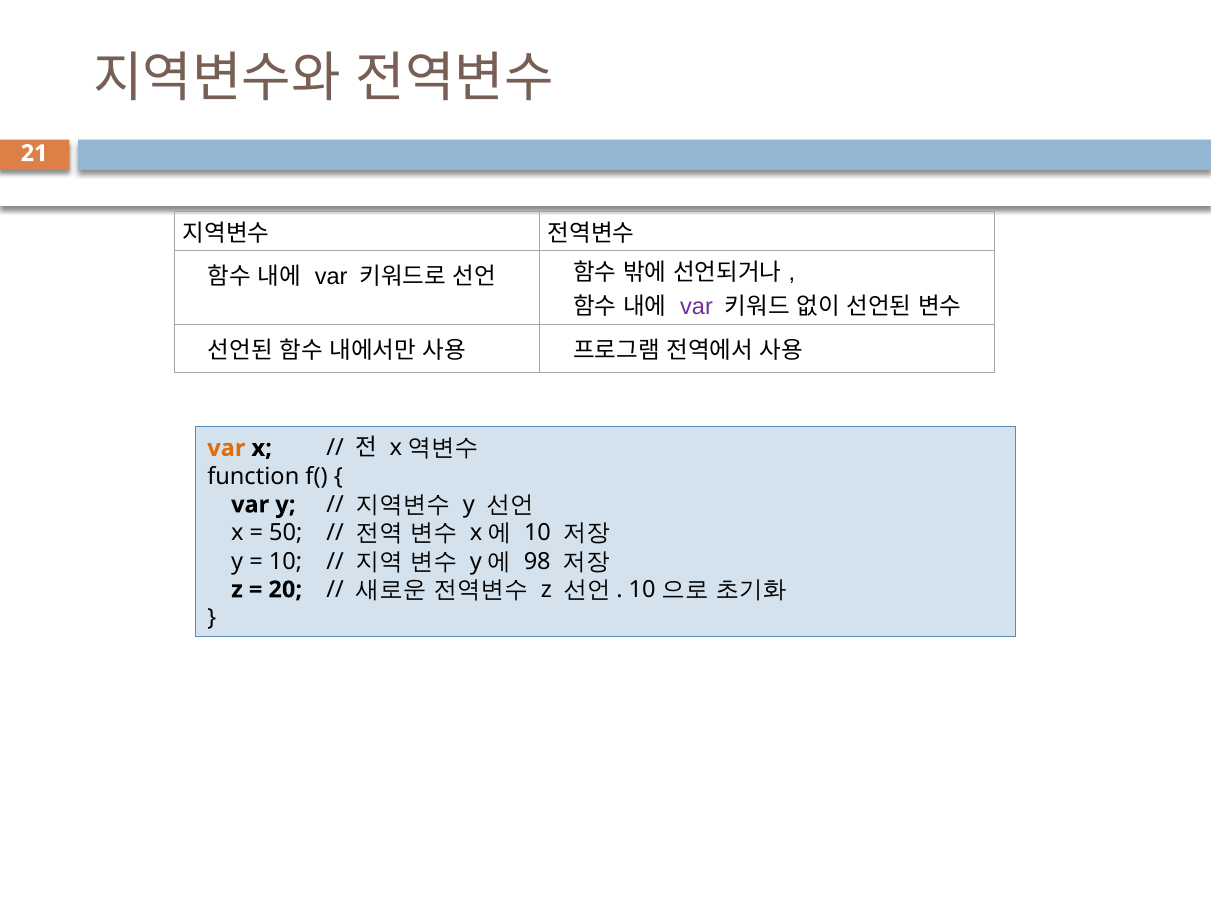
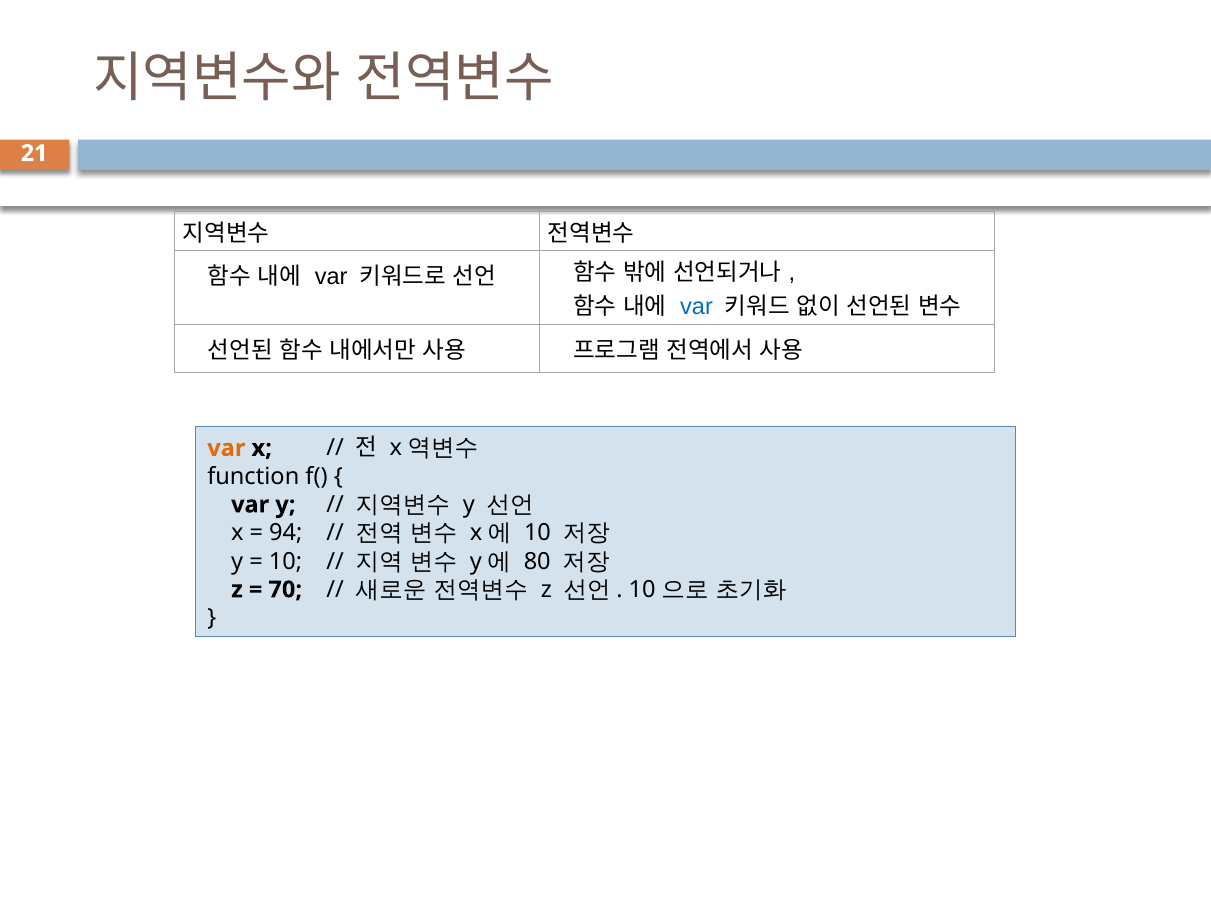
var colour: purple -> blue (697, 307)
50: 50 -> 94 (286, 533)
98: 98 -> 80 (537, 561)
20: 20 -> 70 (285, 589)
